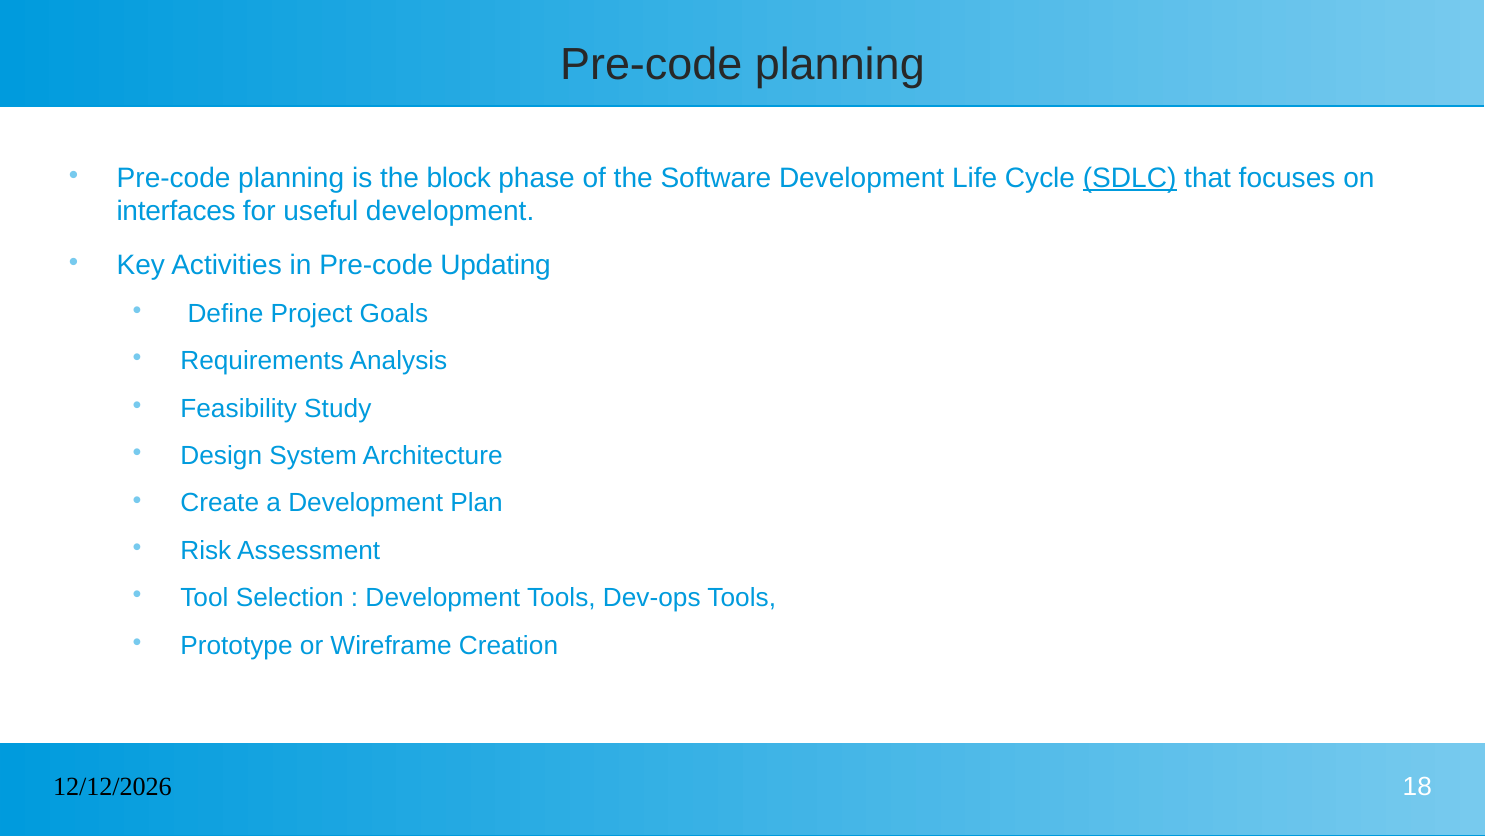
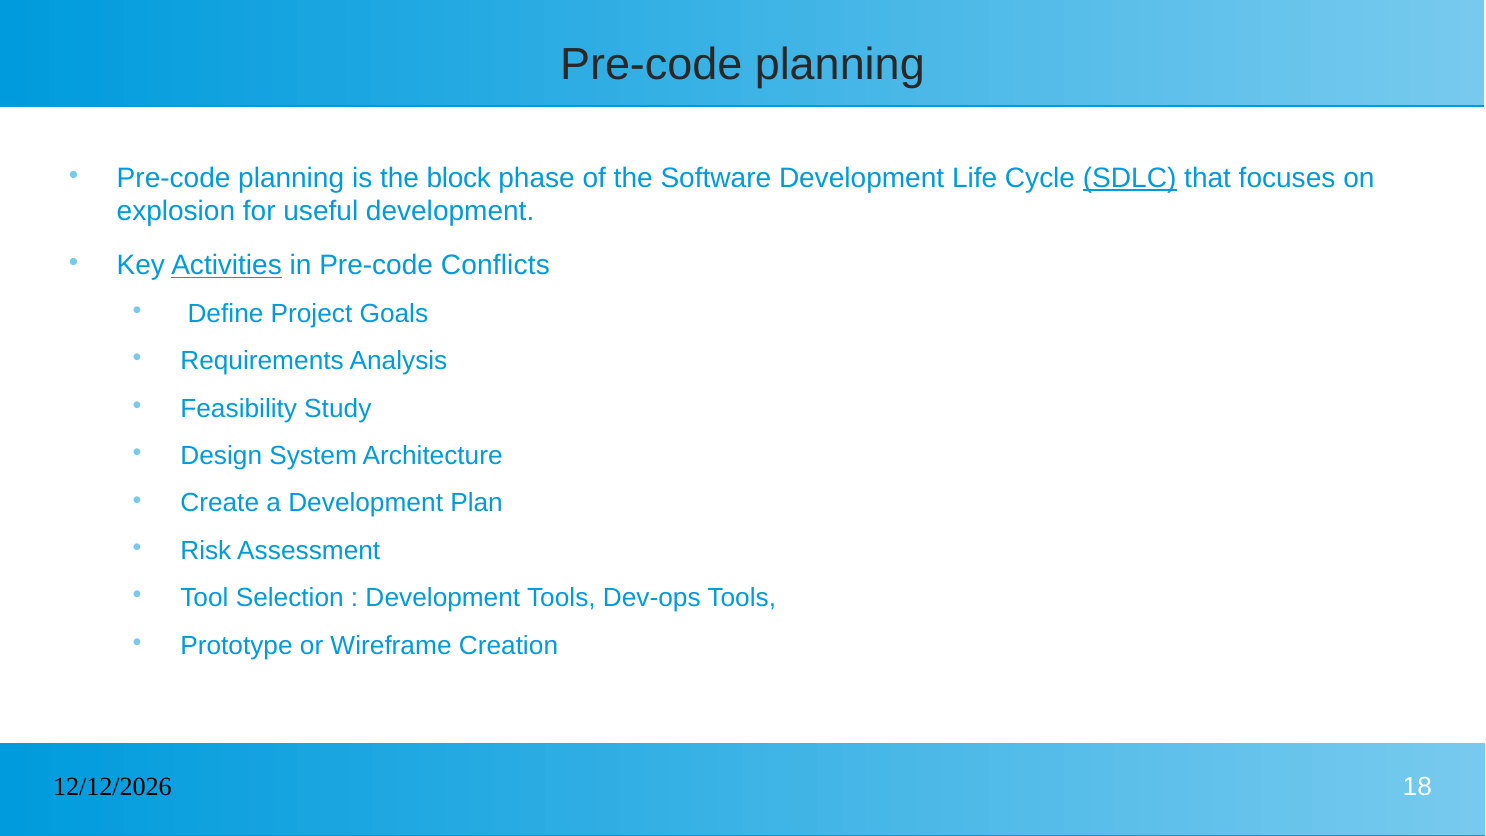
interfaces: interfaces -> explosion (176, 212)
Activities underline: none -> present (227, 265)
Updating: Updating -> Conflicts (495, 265)
